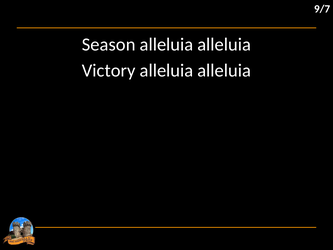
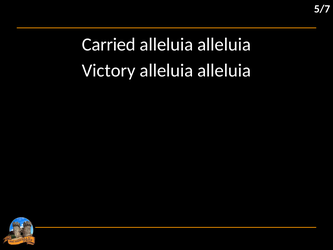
9/7: 9/7 -> 5/7 (322, 9)
Season: Season -> Carried (109, 45)
